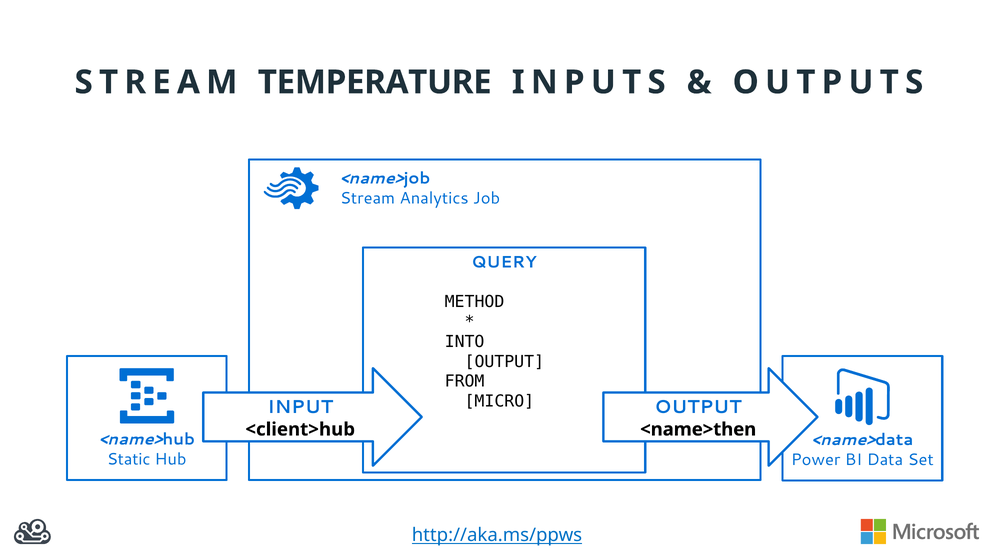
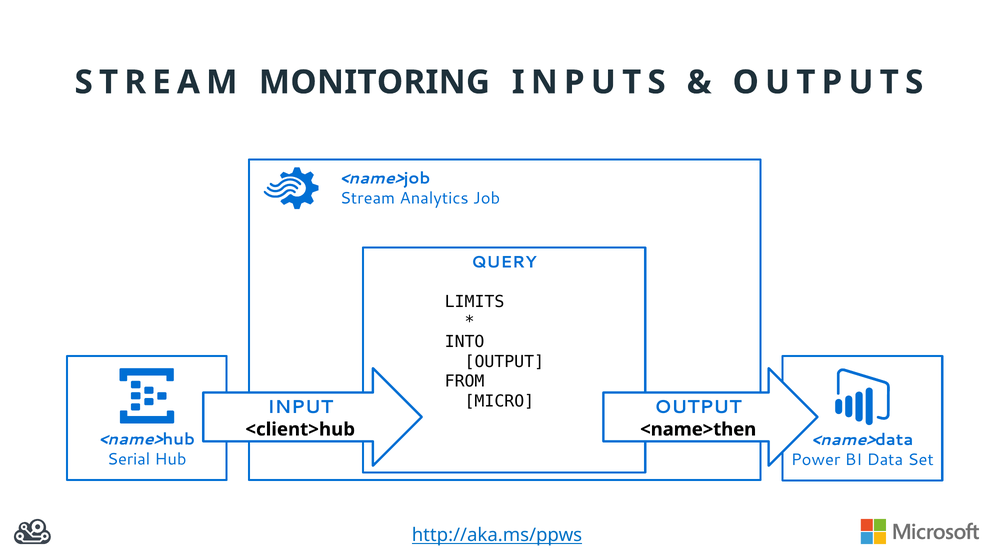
TEMPERATURE: TEMPERATURE -> MONITORING (374, 82)
METHOD: METHOD -> LIMITS (475, 302)
Static: Static -> Serial (129, 459)
